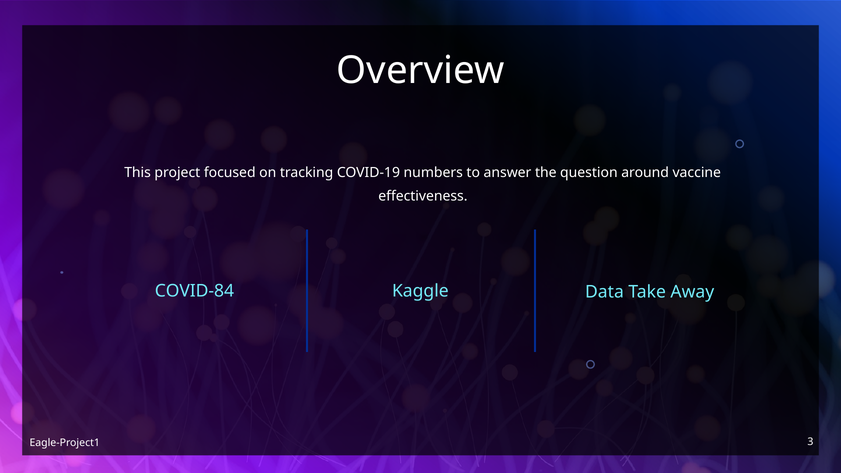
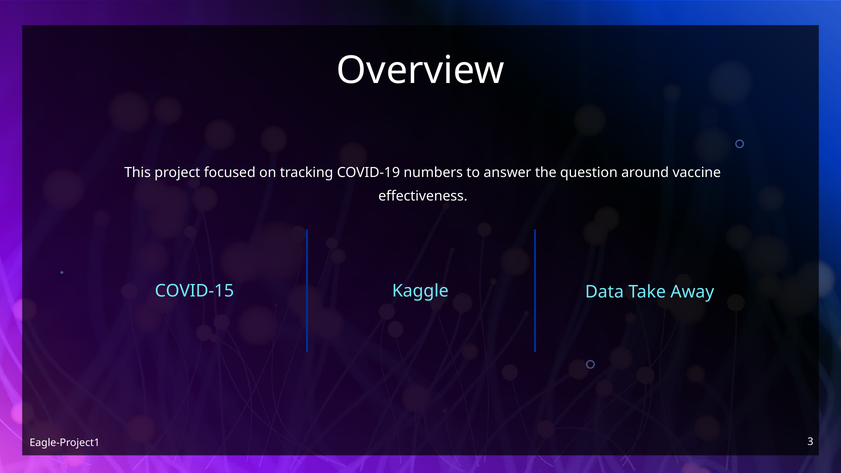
COVID-84: COVID-84 -> COVID-15 (194, 291)
